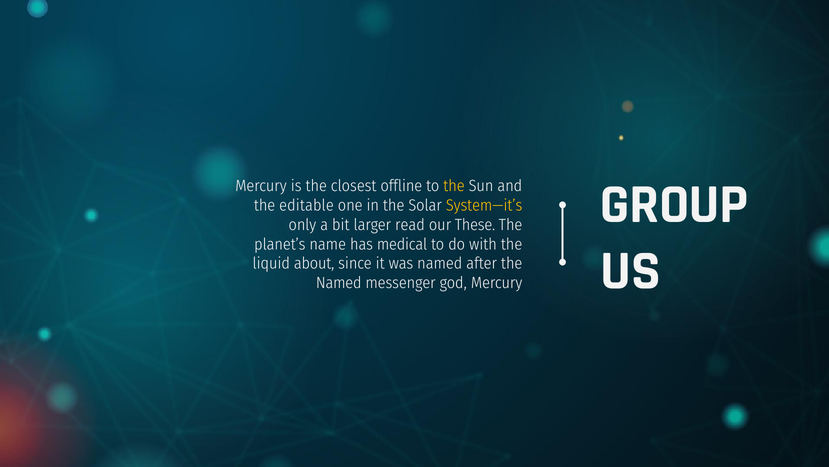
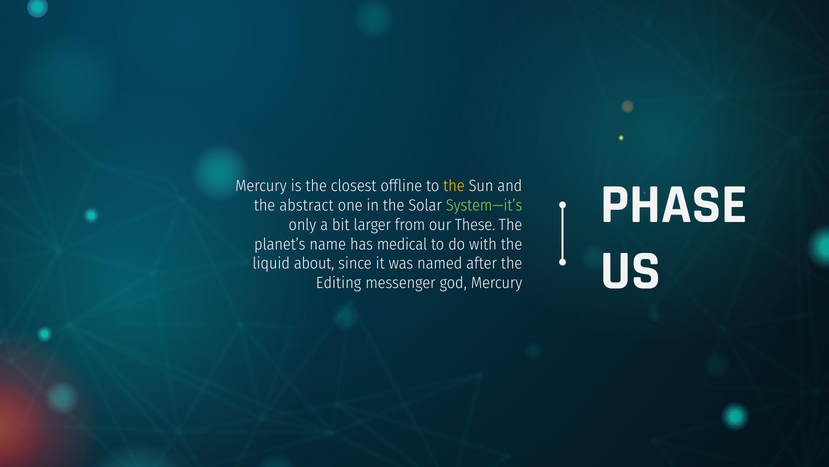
GROUP: GROUP -> PHASE (674, 204)
editable: editable -> abstract (306, 205)
System—it’s colour: yellow -> light green (484, 205)
read: read -> from (410, 225)
Named: Named -> Editing (339, 283)
